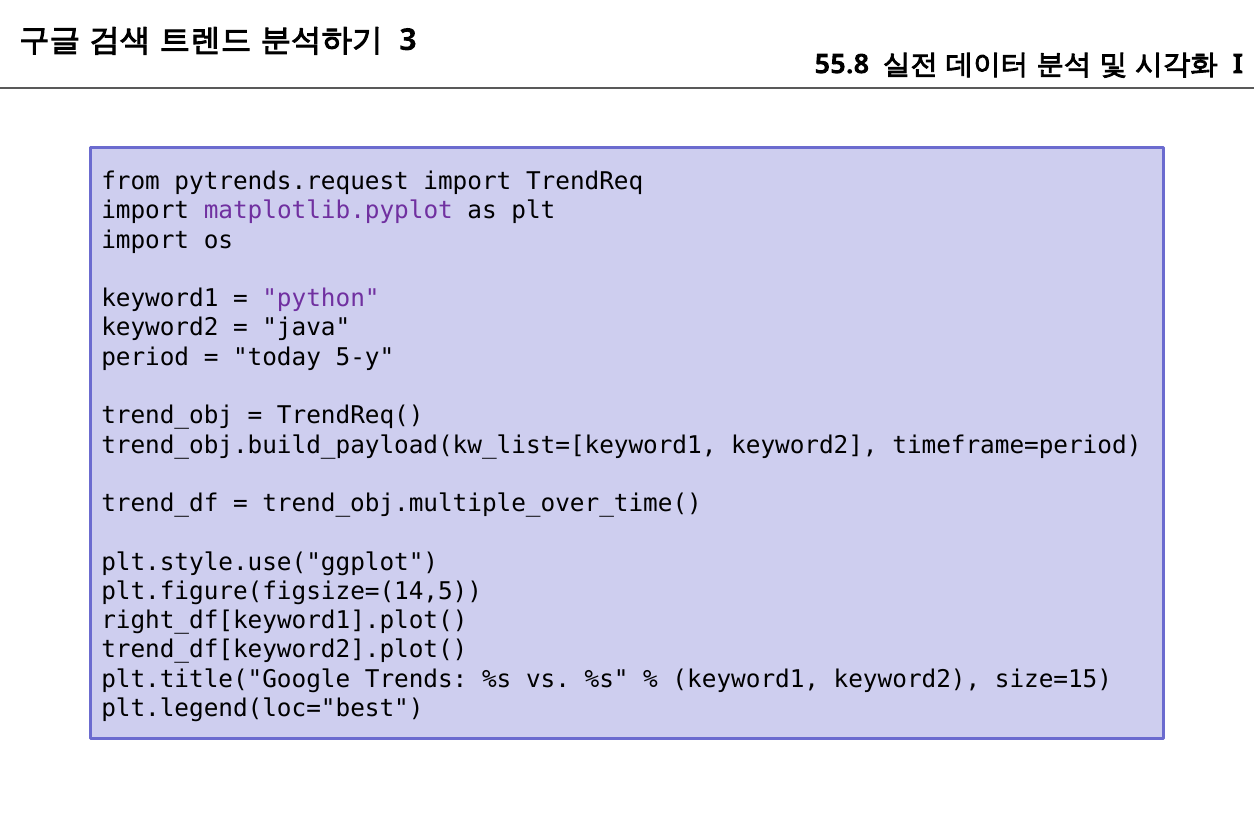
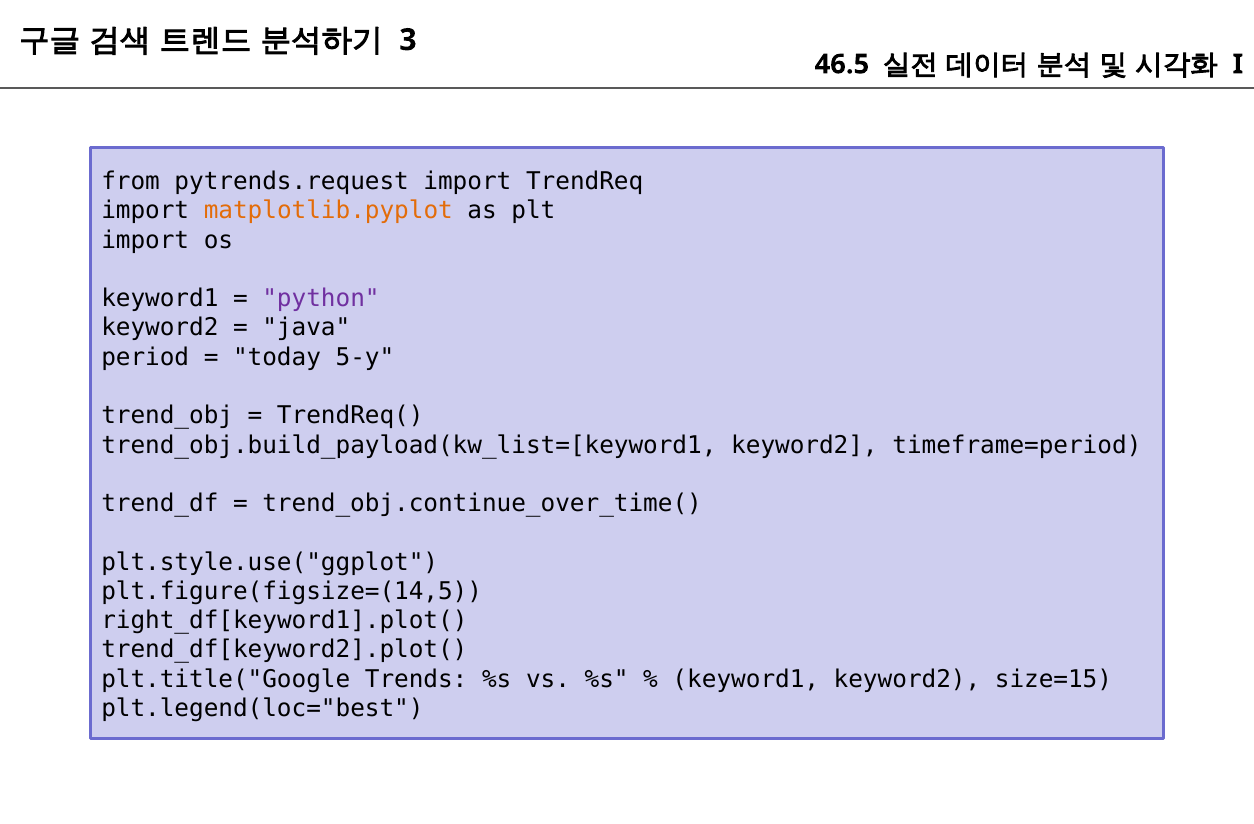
55.8: 55.8 -> 46.5 (842, 64)
matplotlib.pyplot colour: purple -> orange (328, 211)
trend_obj.multiple_over_time(: trend_obj.multiple_over_time( -> trend_obj.continue_over_time( (482, 503)
